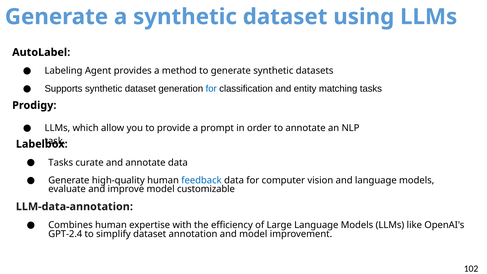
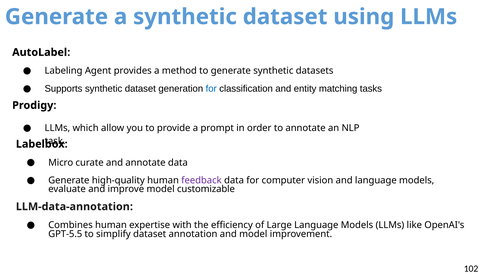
Tasks: Tasks -> Micro (61, 163)
feedback colour: blue -> purple (201, 180)
GPT-2.4: GPT-2.4 -> GPT-5.5 (65, 234)
